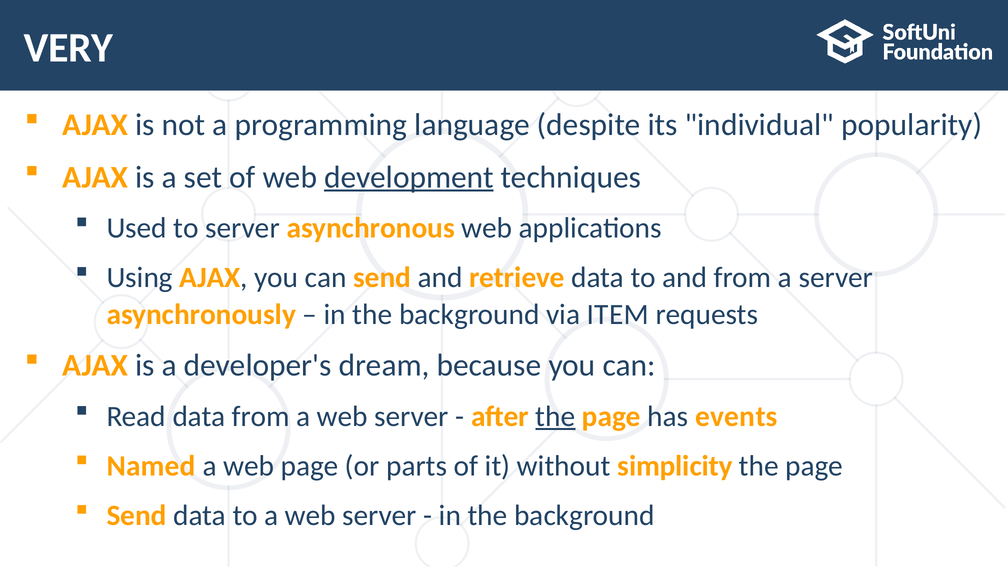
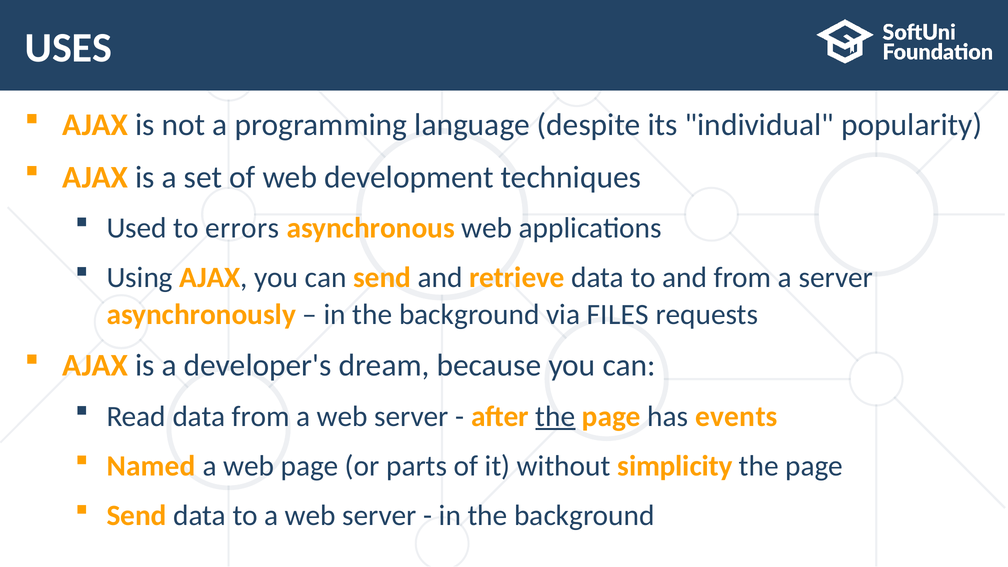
VERY: VERY -> USES (68, 48)
development underline: present -> none (409, 177)
to server: server -> errors (242, 228)
ITEM: ITEM -> FILES (618, 314)
